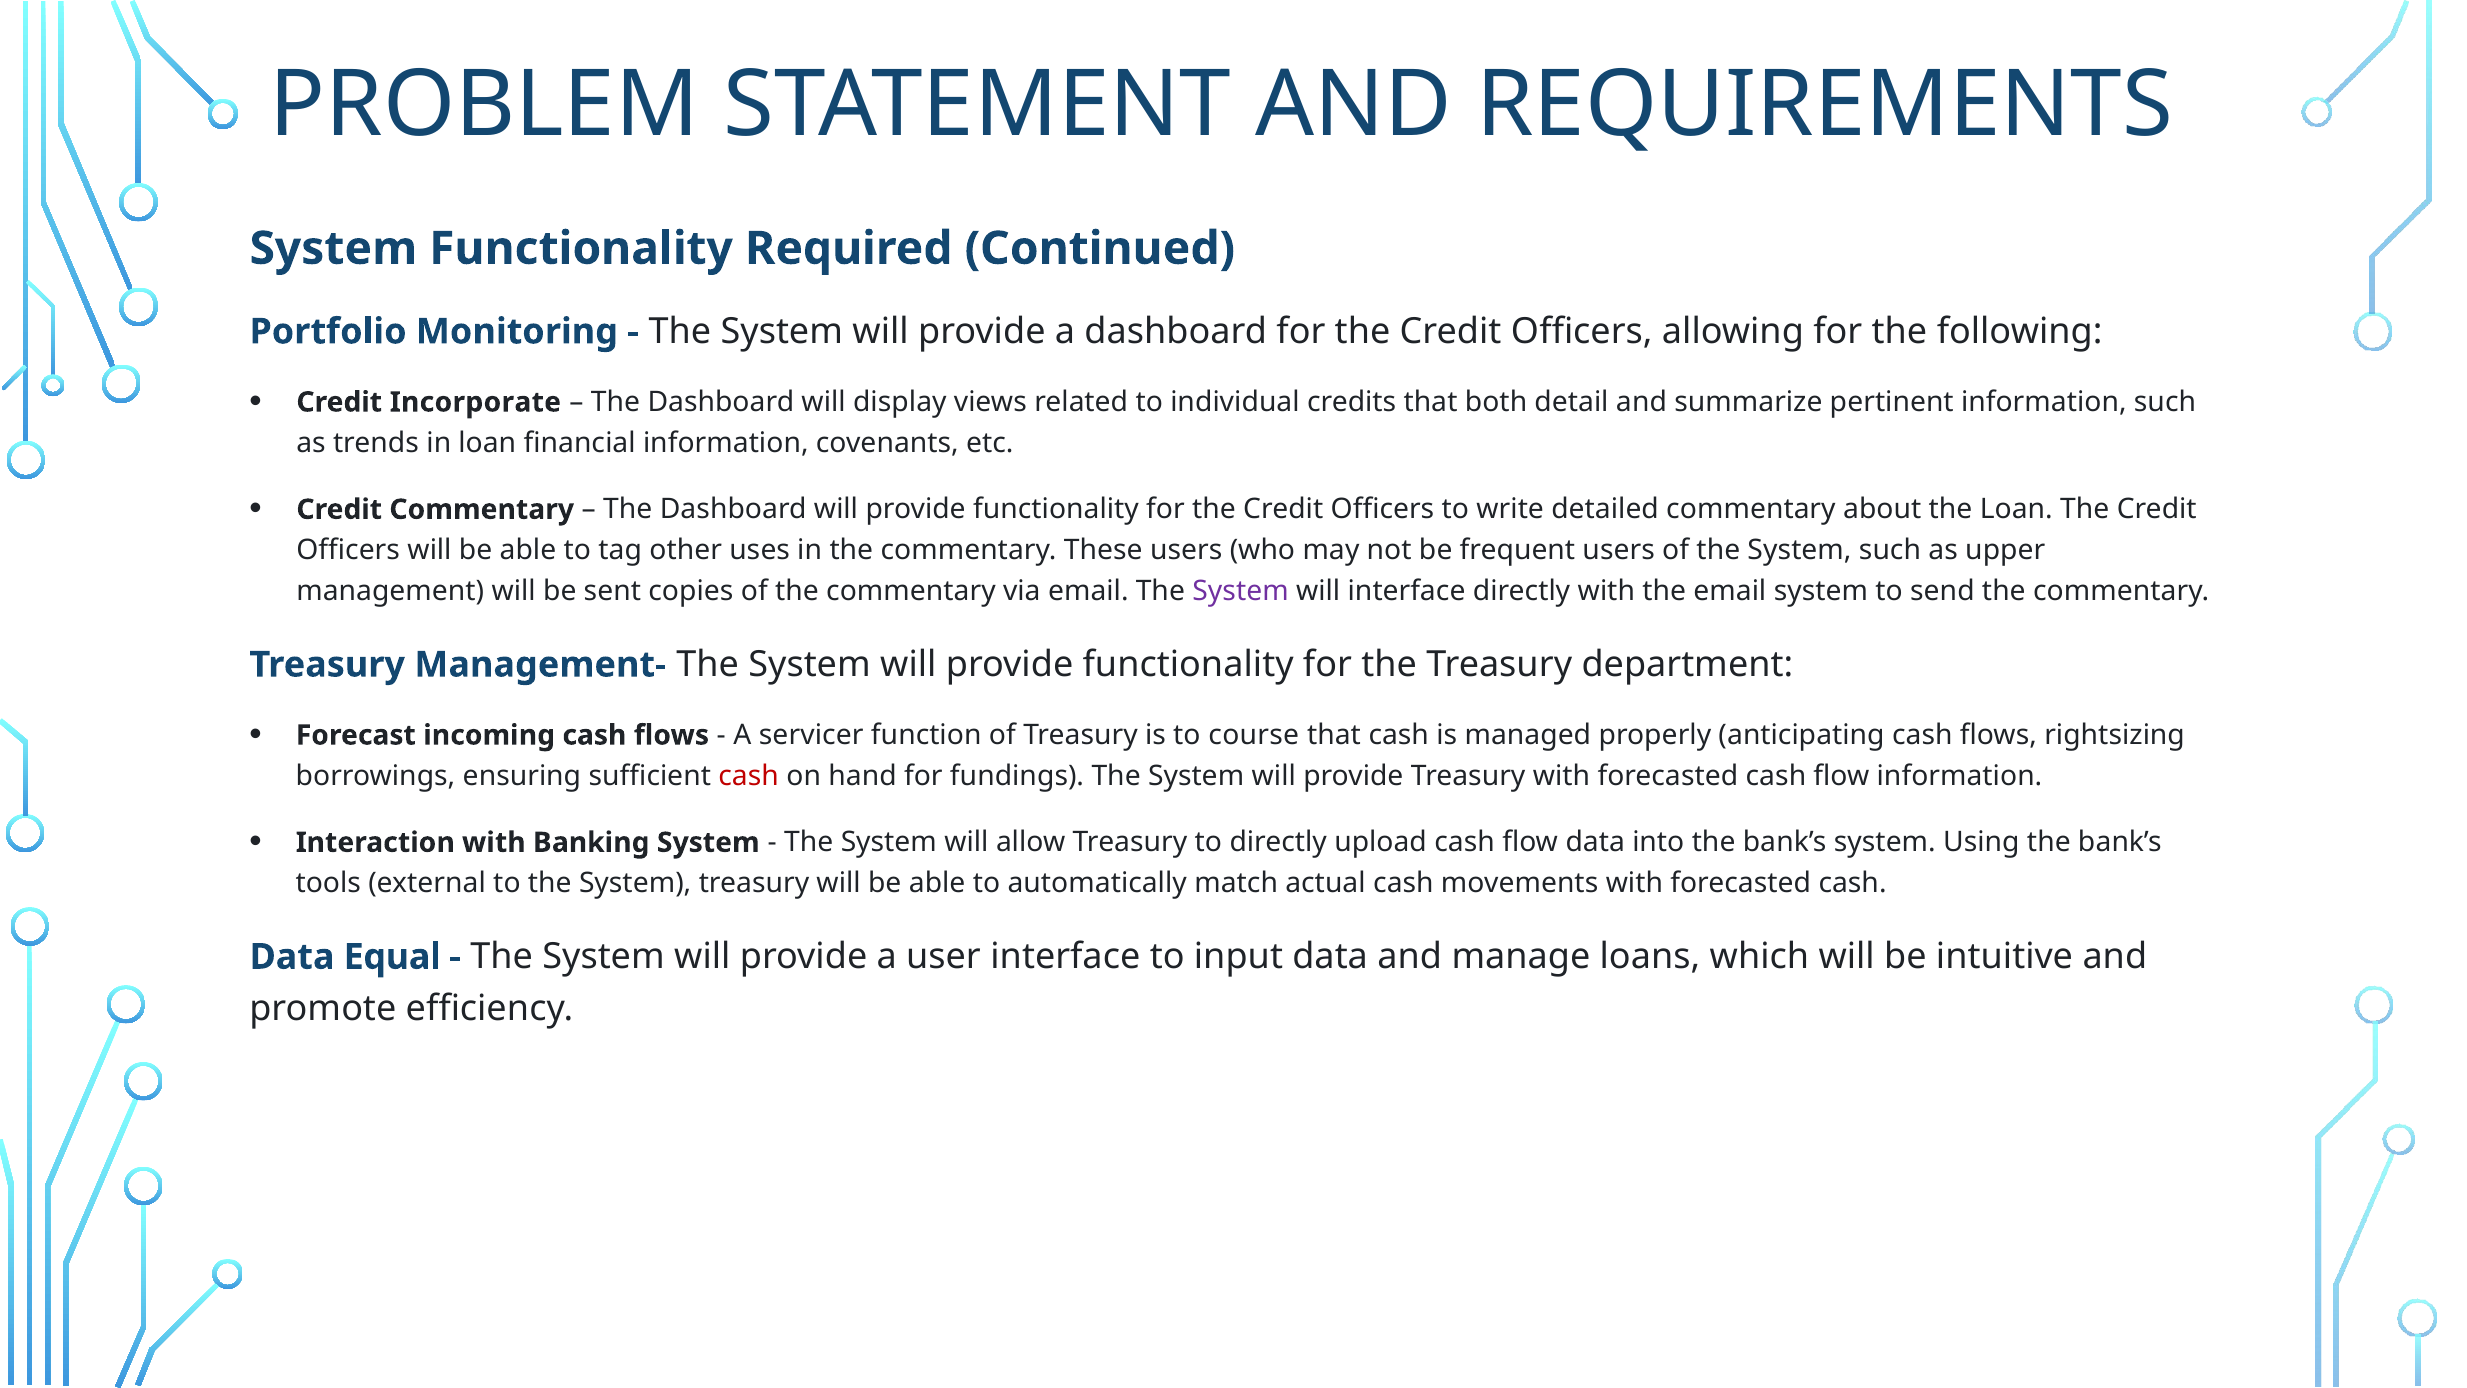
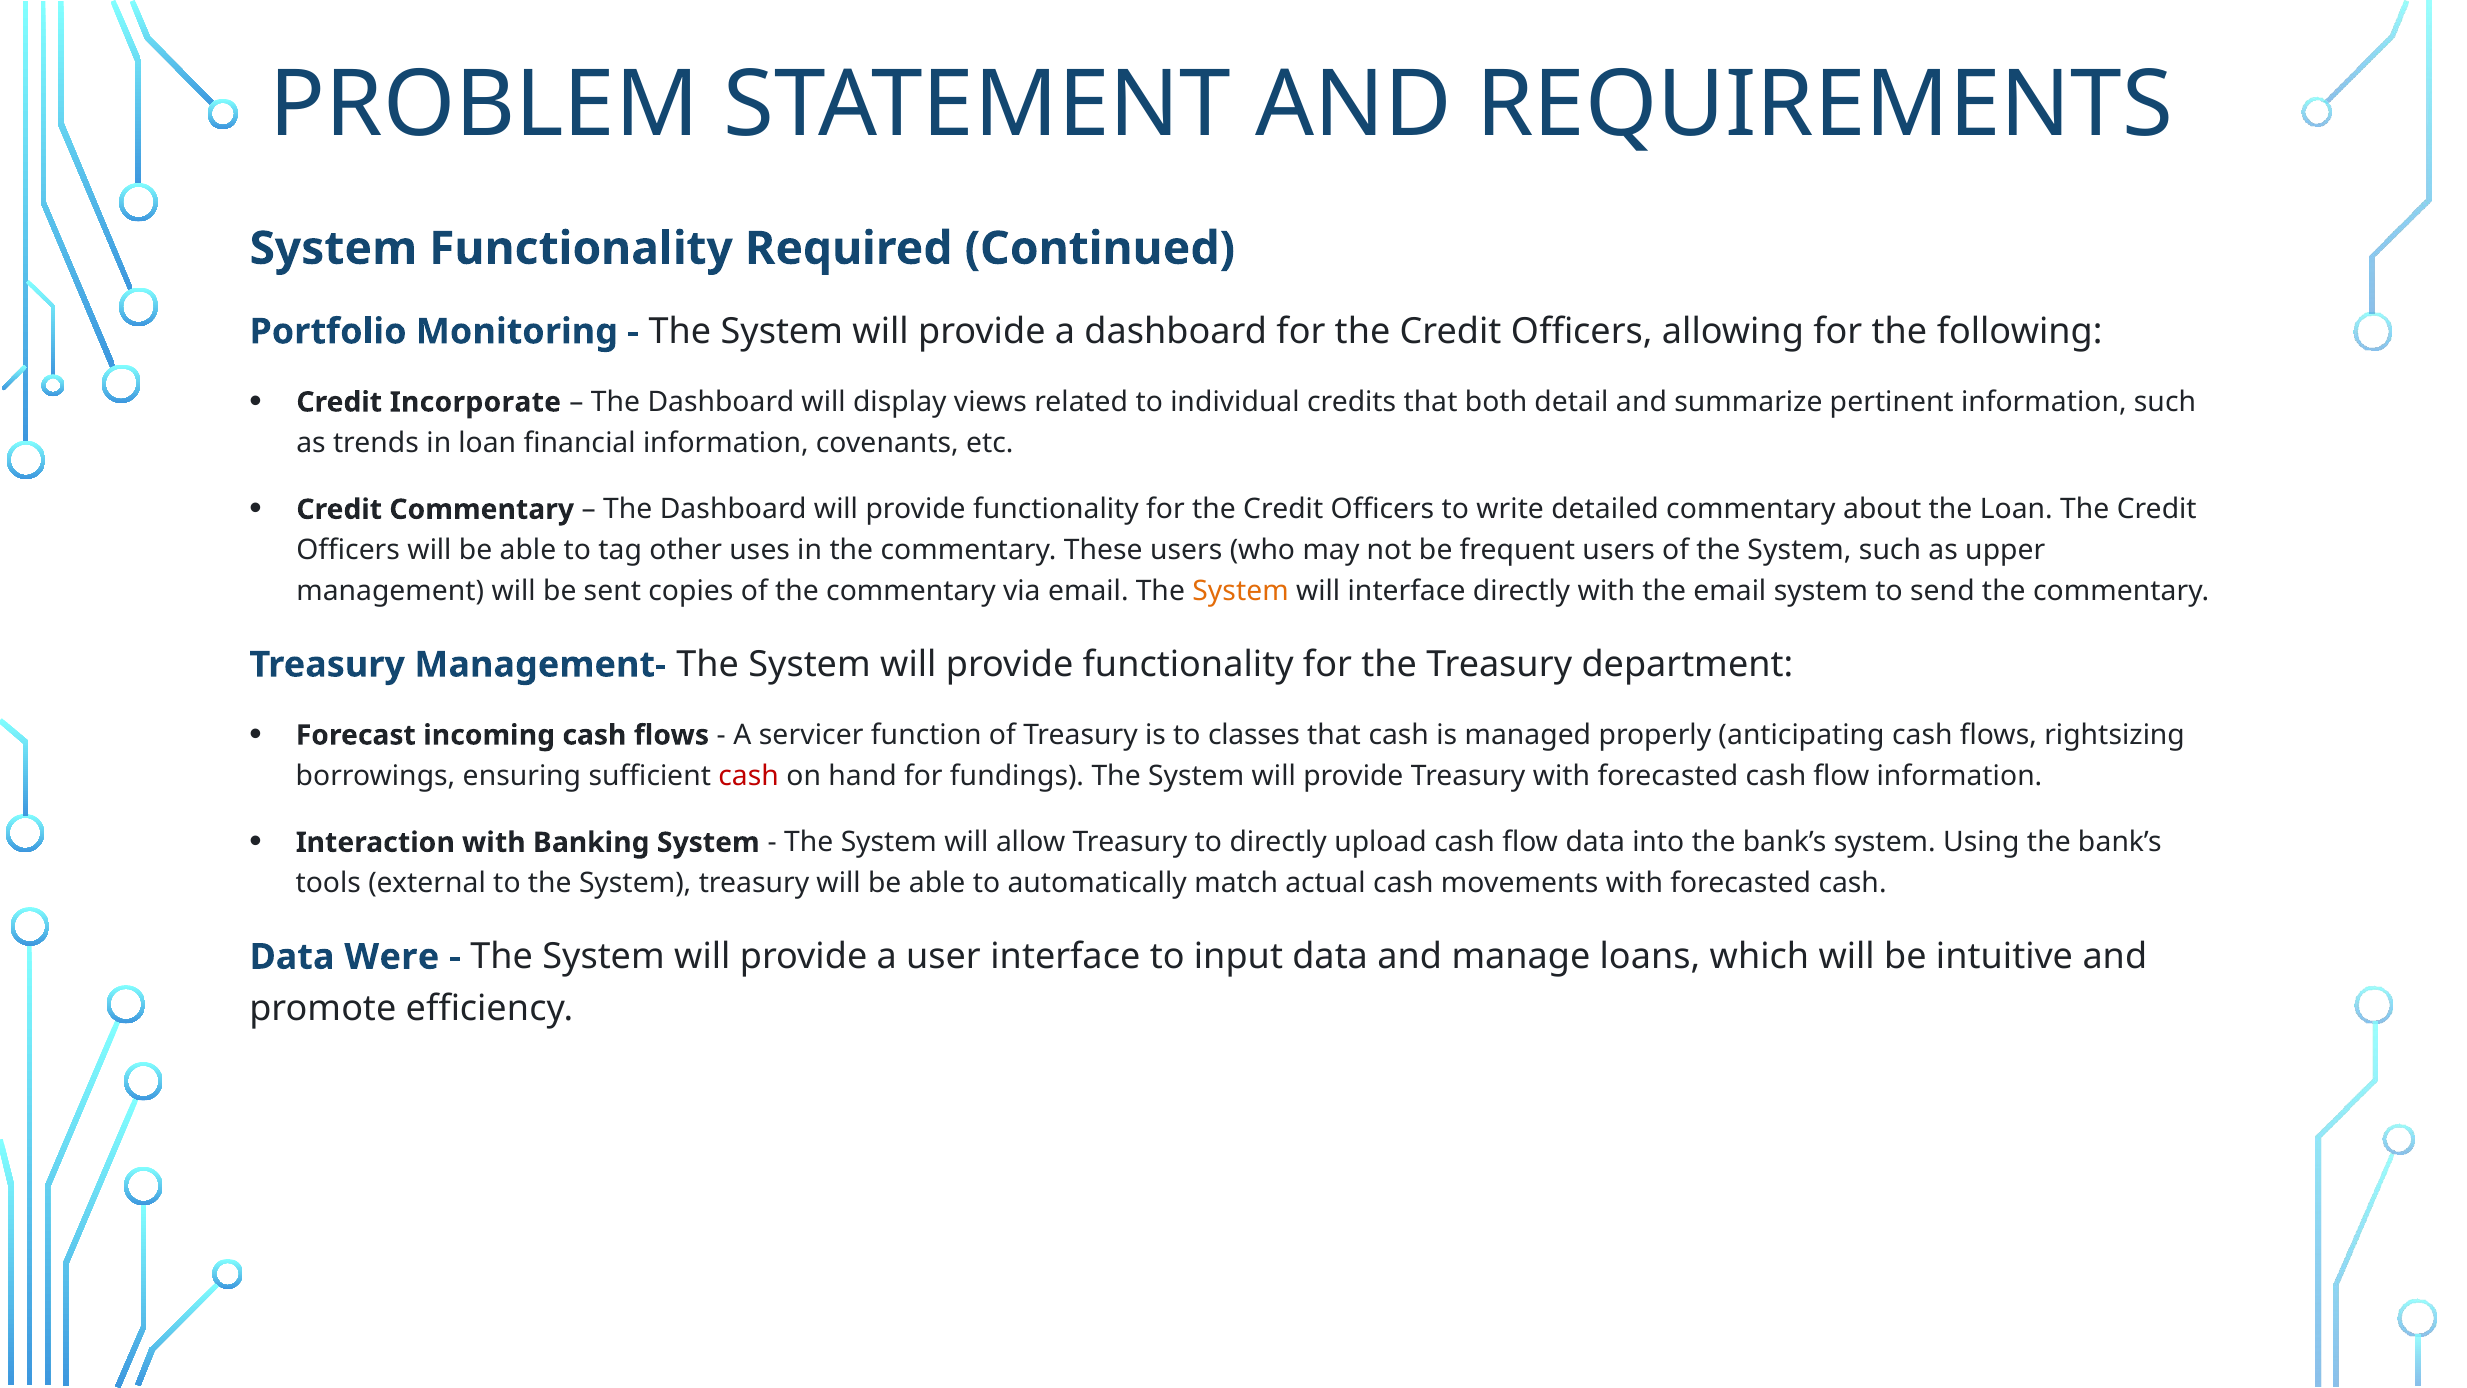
System colour: purple -> orange (1241, 591)
course: course -> classes (1254, 735)
Equal: Equal -> Were (392, 957)
